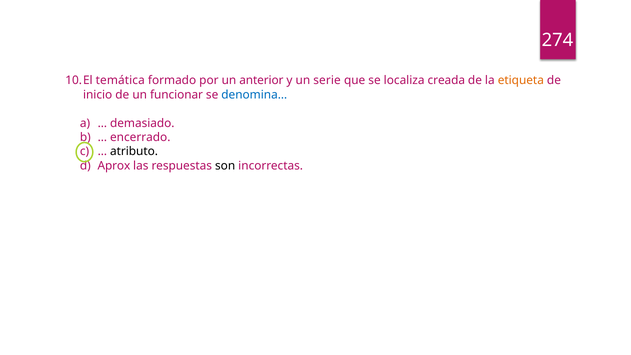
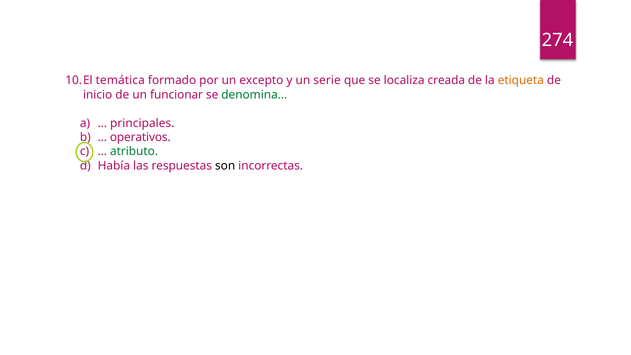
anterior: anterior -> excepto (261, 80)
denomina… colour: blue -> green (254, 95)
demasiado: demasiado -> principales (142, 123)
encerrado: encerrado -> operativos (140, 137)
atributo colour: black -> green (134, 151)
Aprox: Aprox -> Había (114, 166)
